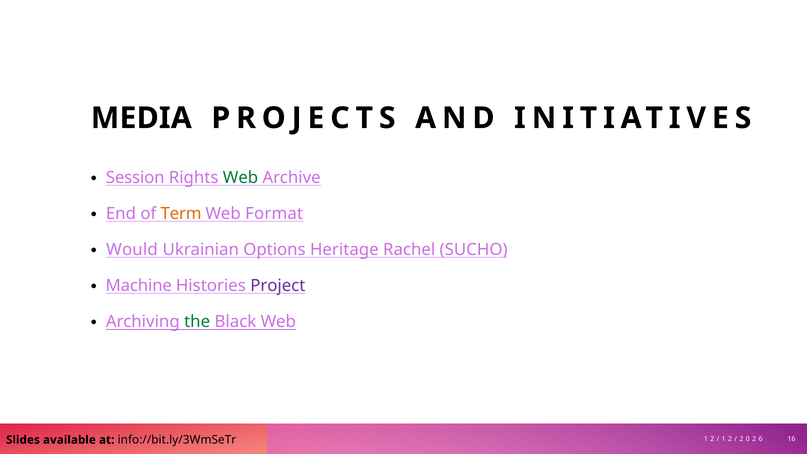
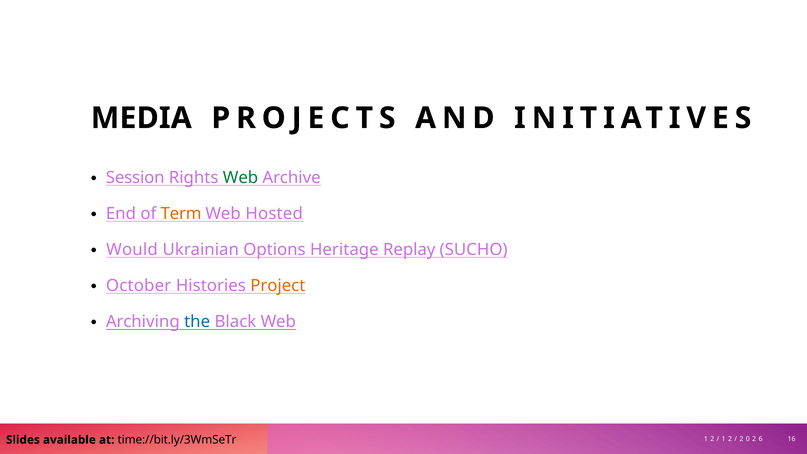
Format: Format -> Hosted (274, 214)
Rachel: Rachel -> Replay (409, 250)
Machine: Machine -> October (139, 286)
Project colour: purple -> orange (278, 286)
the colour: green -> blue (197, 322)
info://bit.ly/3WmSeTr: info://bit.ly/3WmSeTr -> time://bit.ly/3WmSeTr (177, 440)
